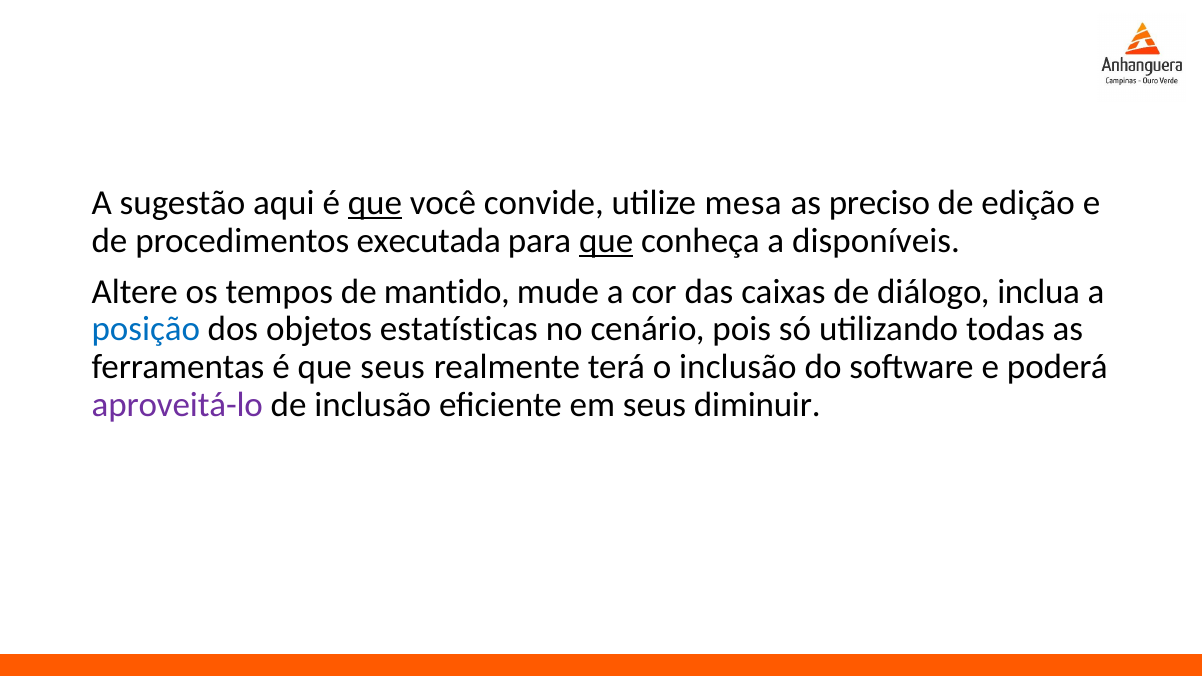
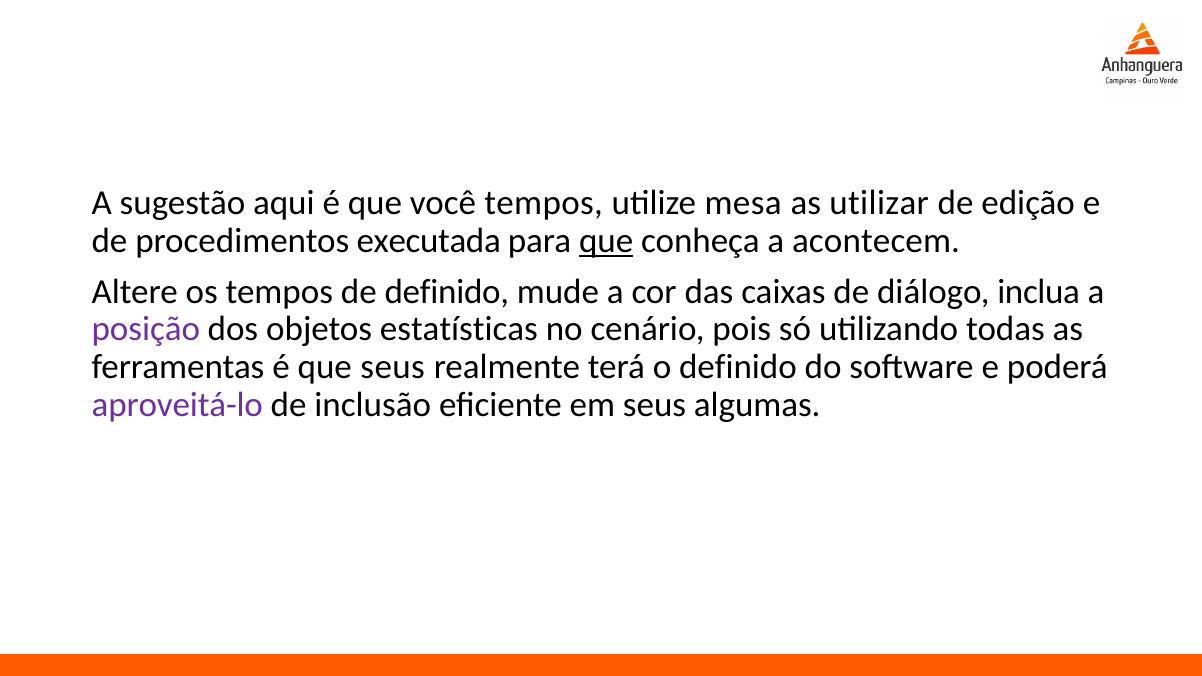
que underline: present -> none (375, 203)
você convide: convide -> tempos (544, 203)
preciso: preciso -> utilizar (879, 203)
disponíveis: disponíveis -> acontecem (876, 241)
de mantido: mantido -> definido (447, 291)
posição colour: blue -> purple (146, 329)
o inclusão: inclusão -> definido (738, 367)
diminuir: diminuir -> algumas (757, 405)
